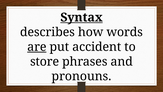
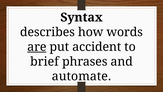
Syntax underline: present -> none (82, 17)
store: store -> brief (45, 61)
pronouns: pronouns -> automate (81, 76)
